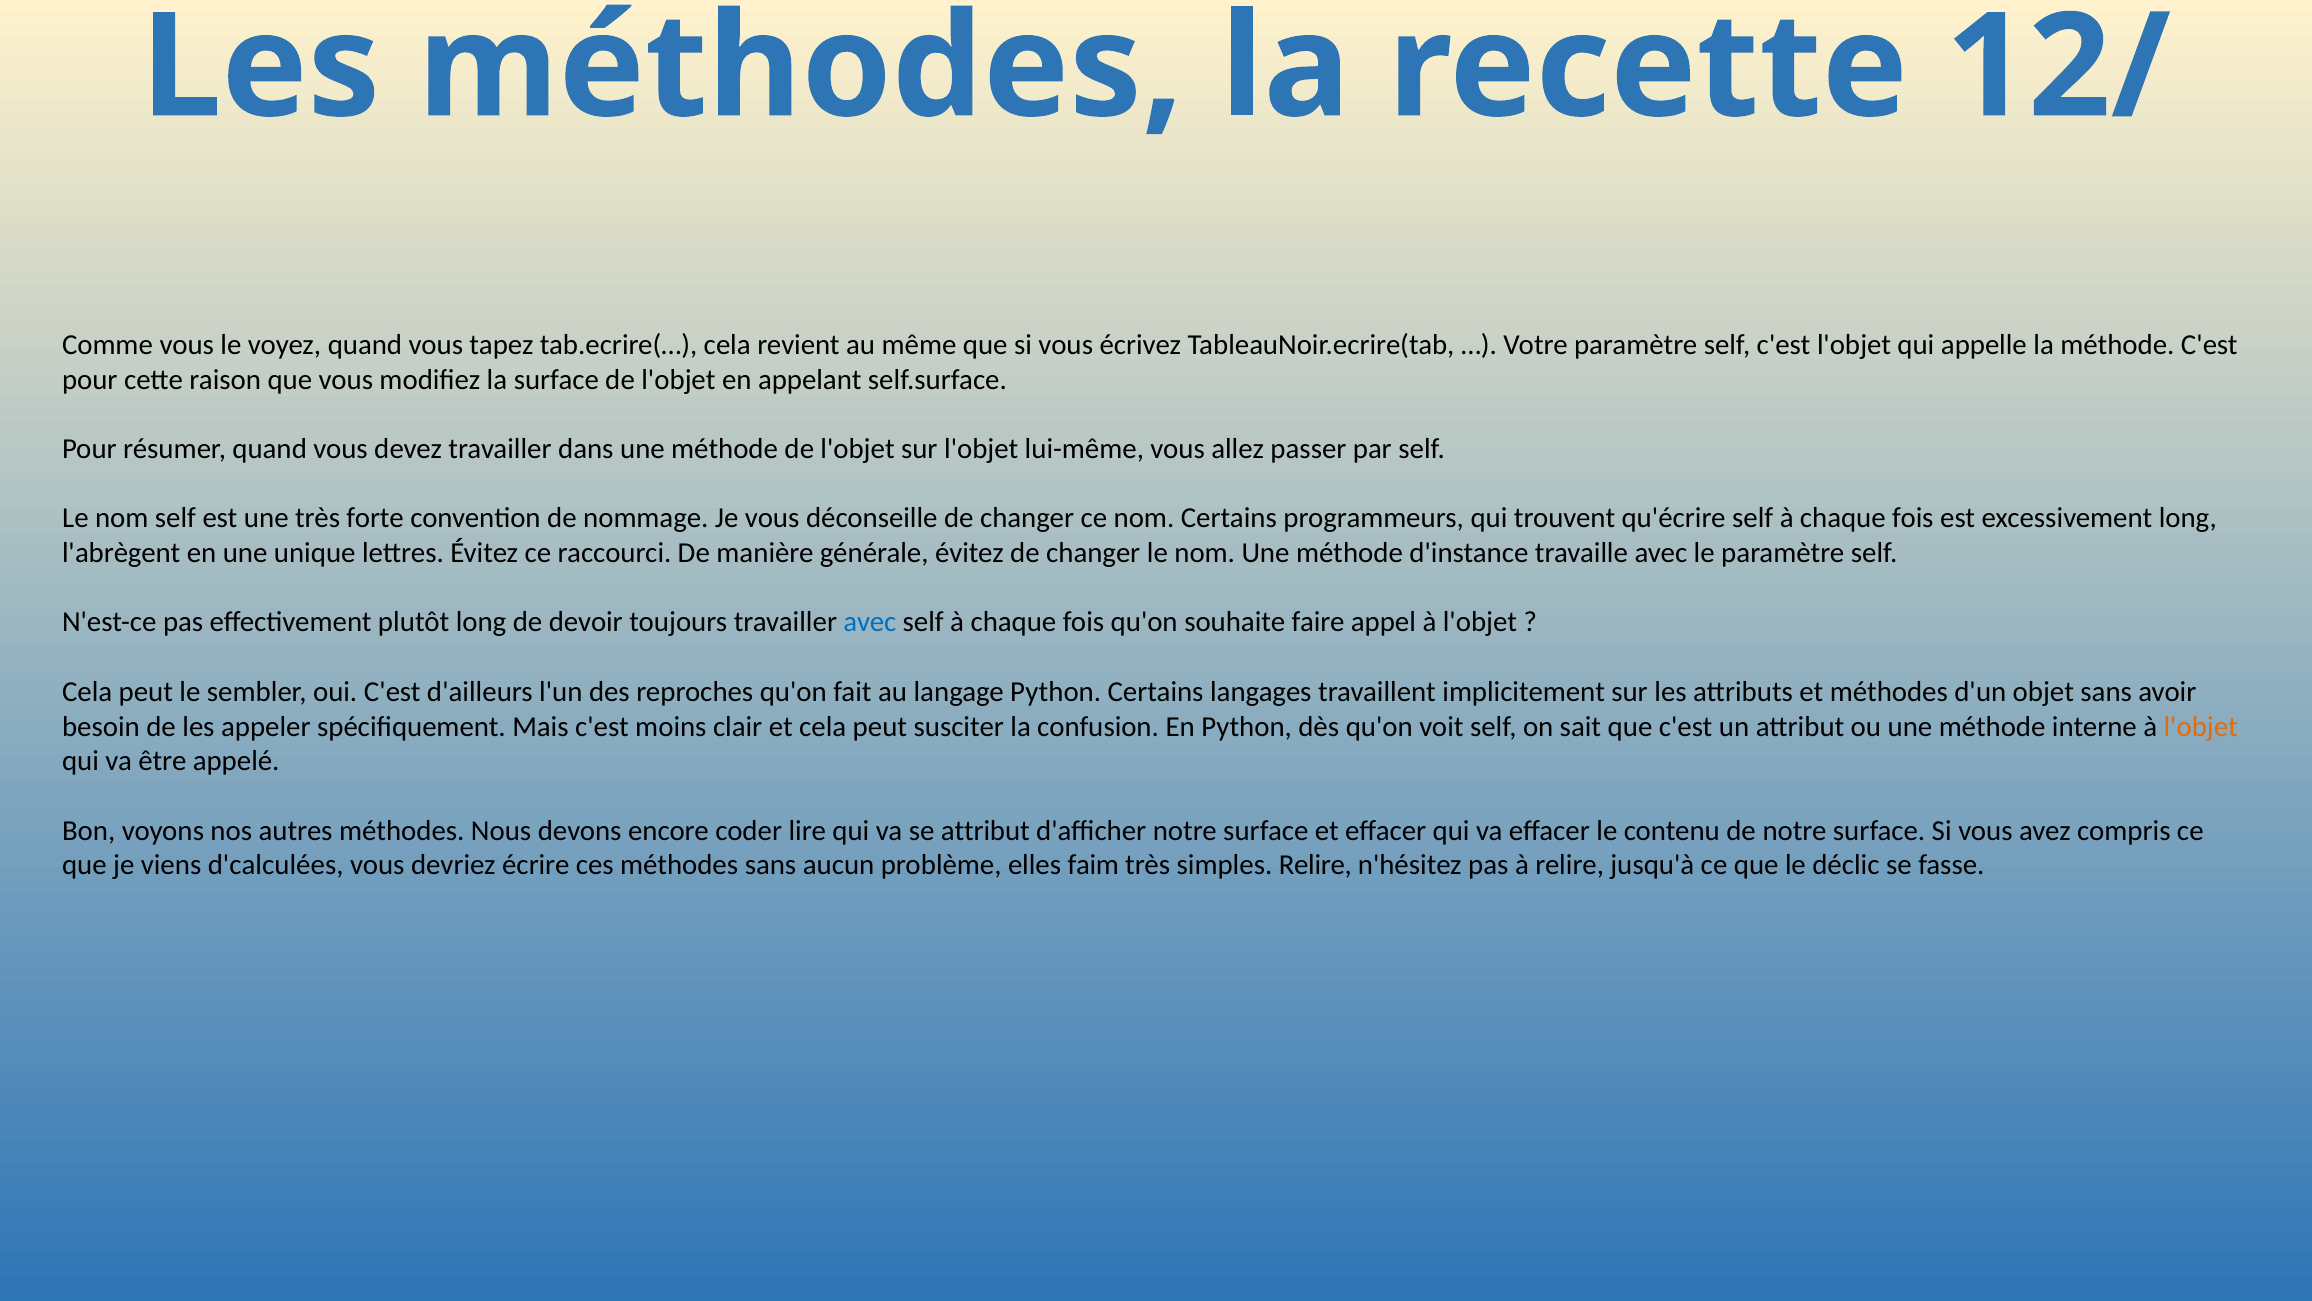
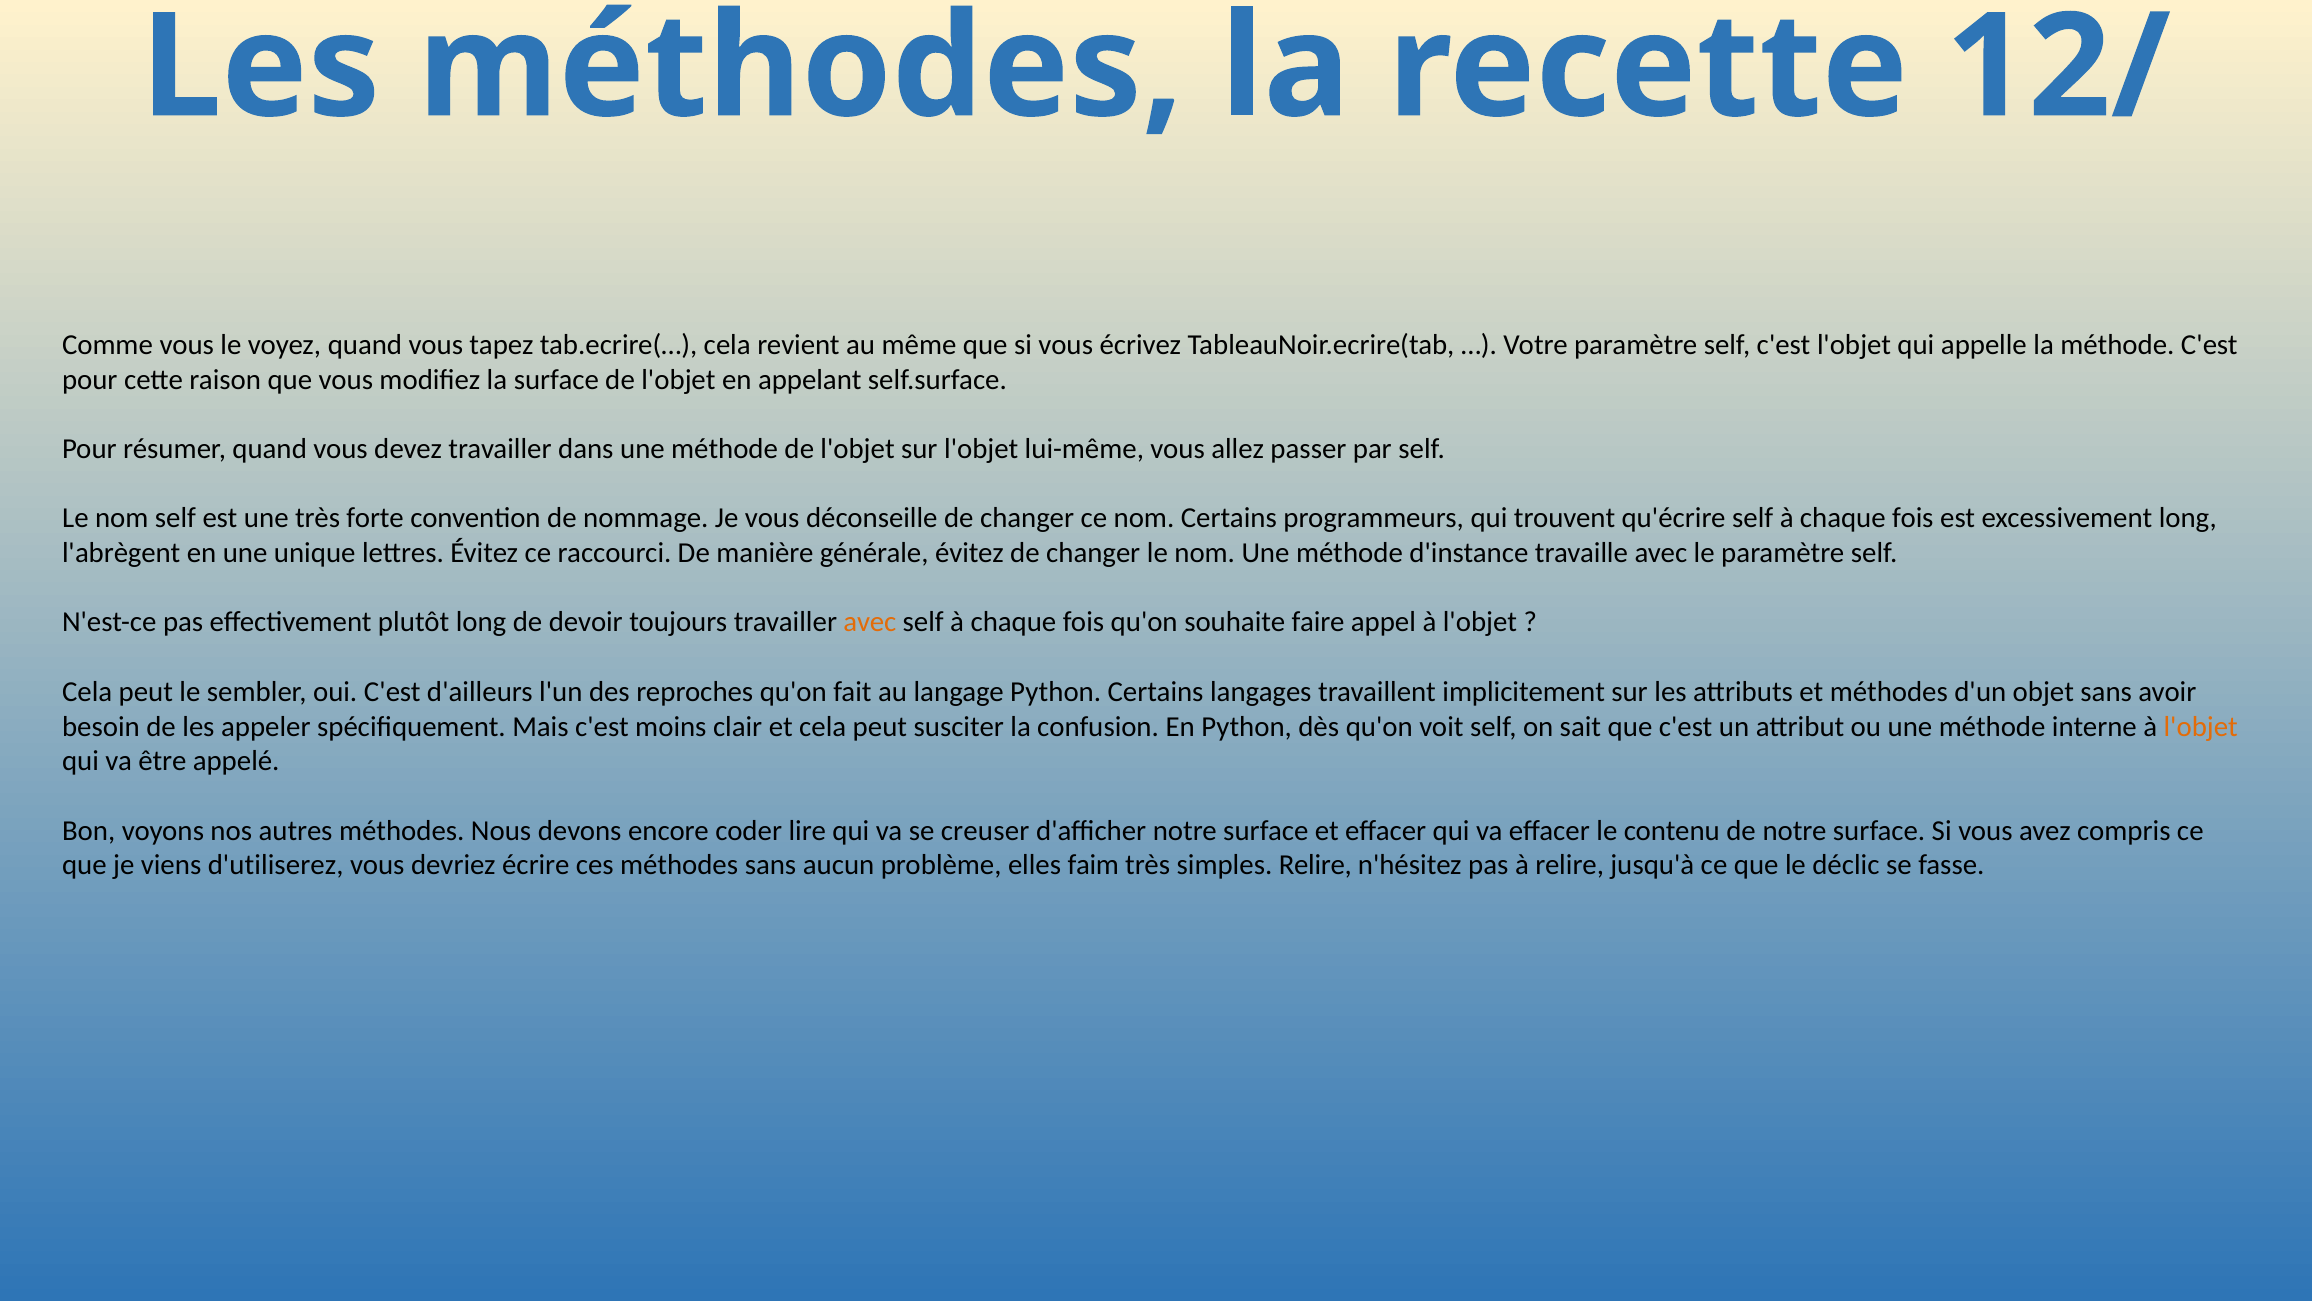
avec colour: blue -> orange (870, 622)
se attribut: attribut -> creuser (985, 830)
d'calculées: d'calculées -> d'utiliserez (276, 865)
